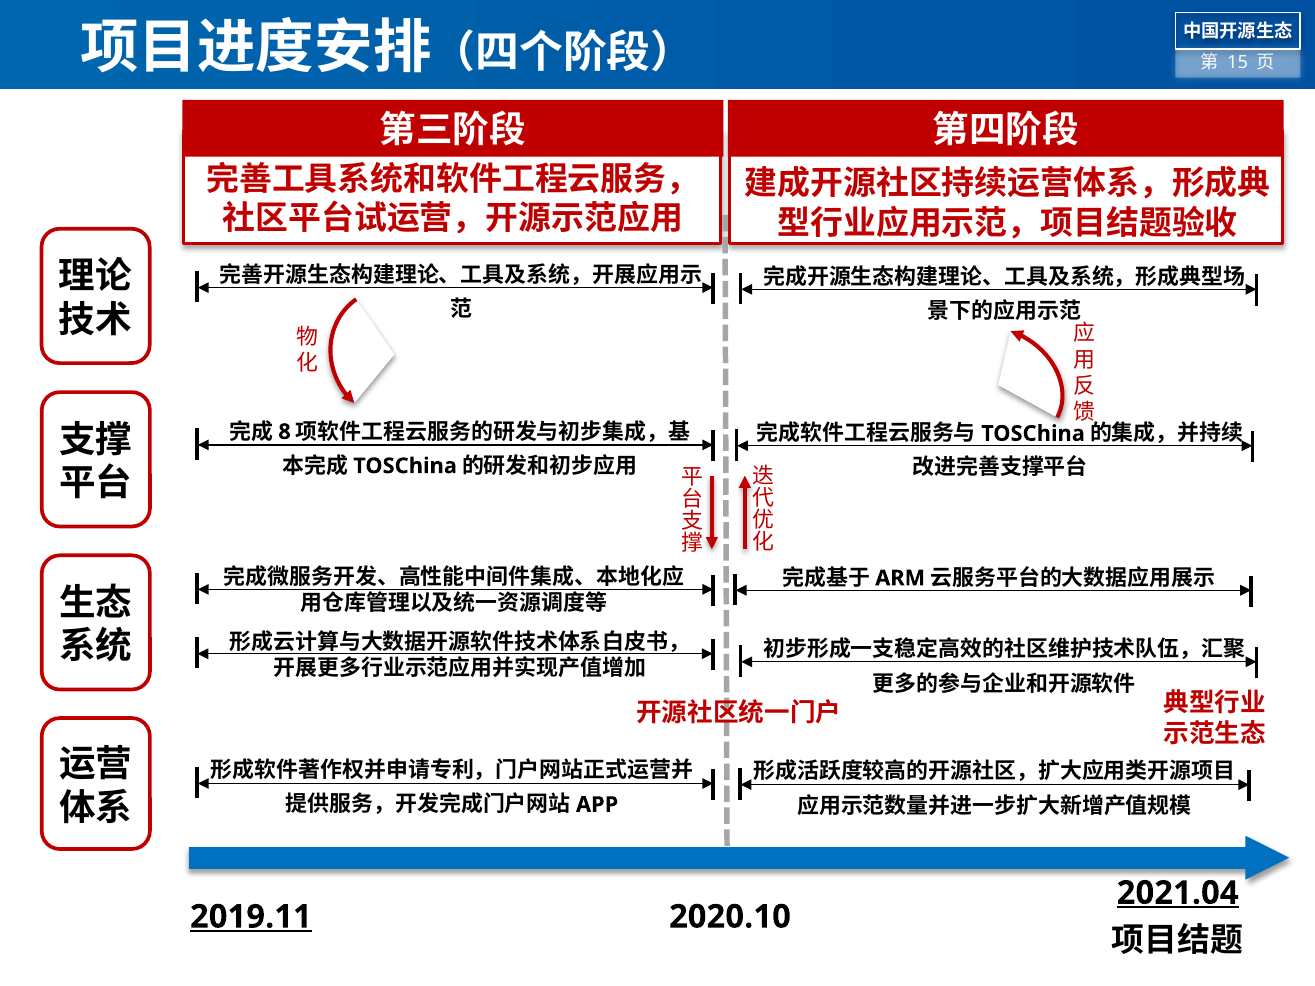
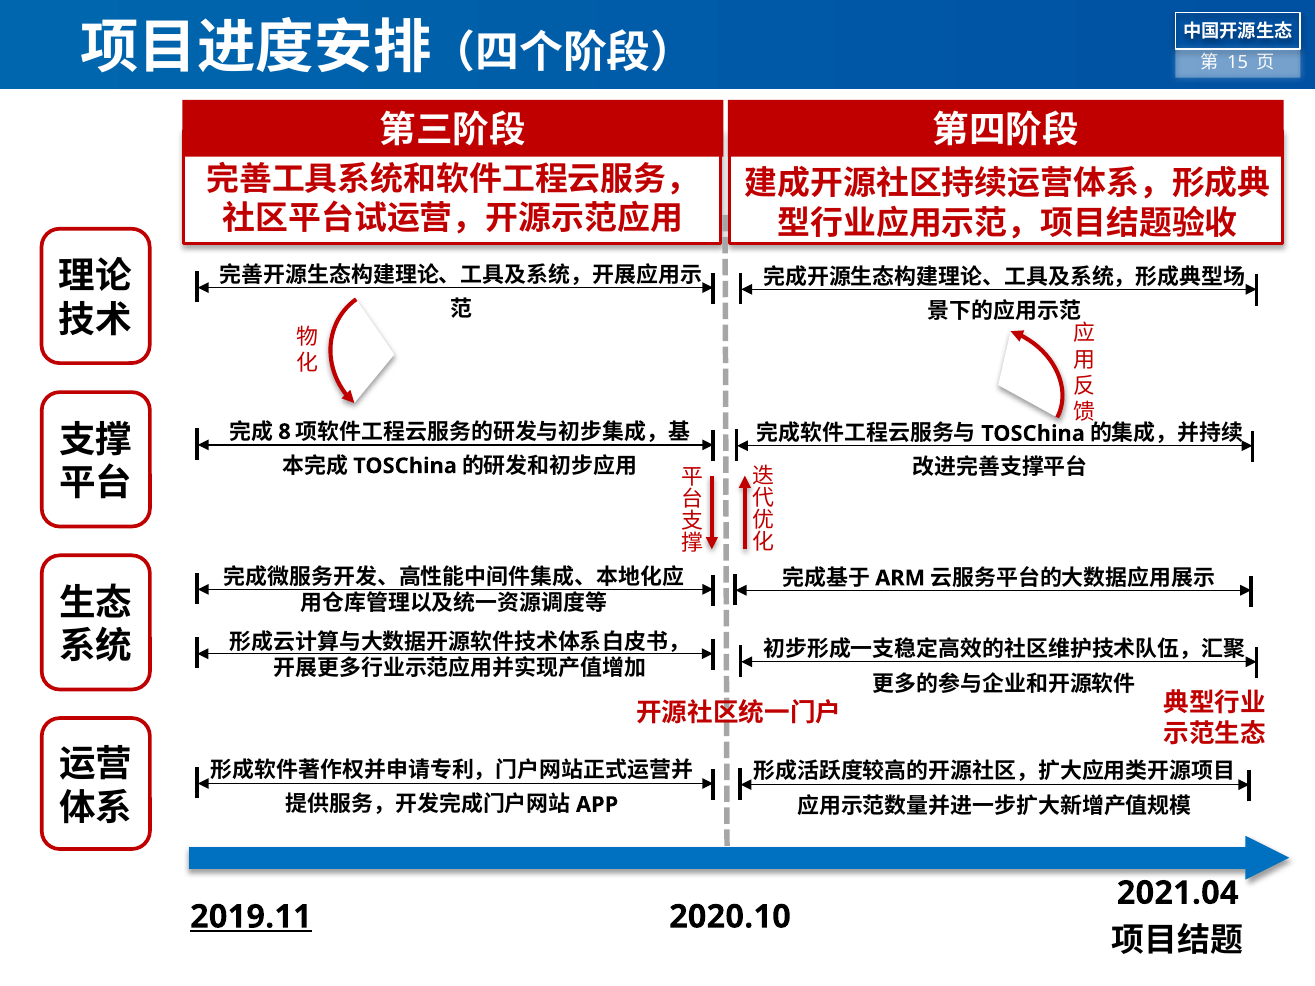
2021.04 underline: present -> none (1178, 893)
